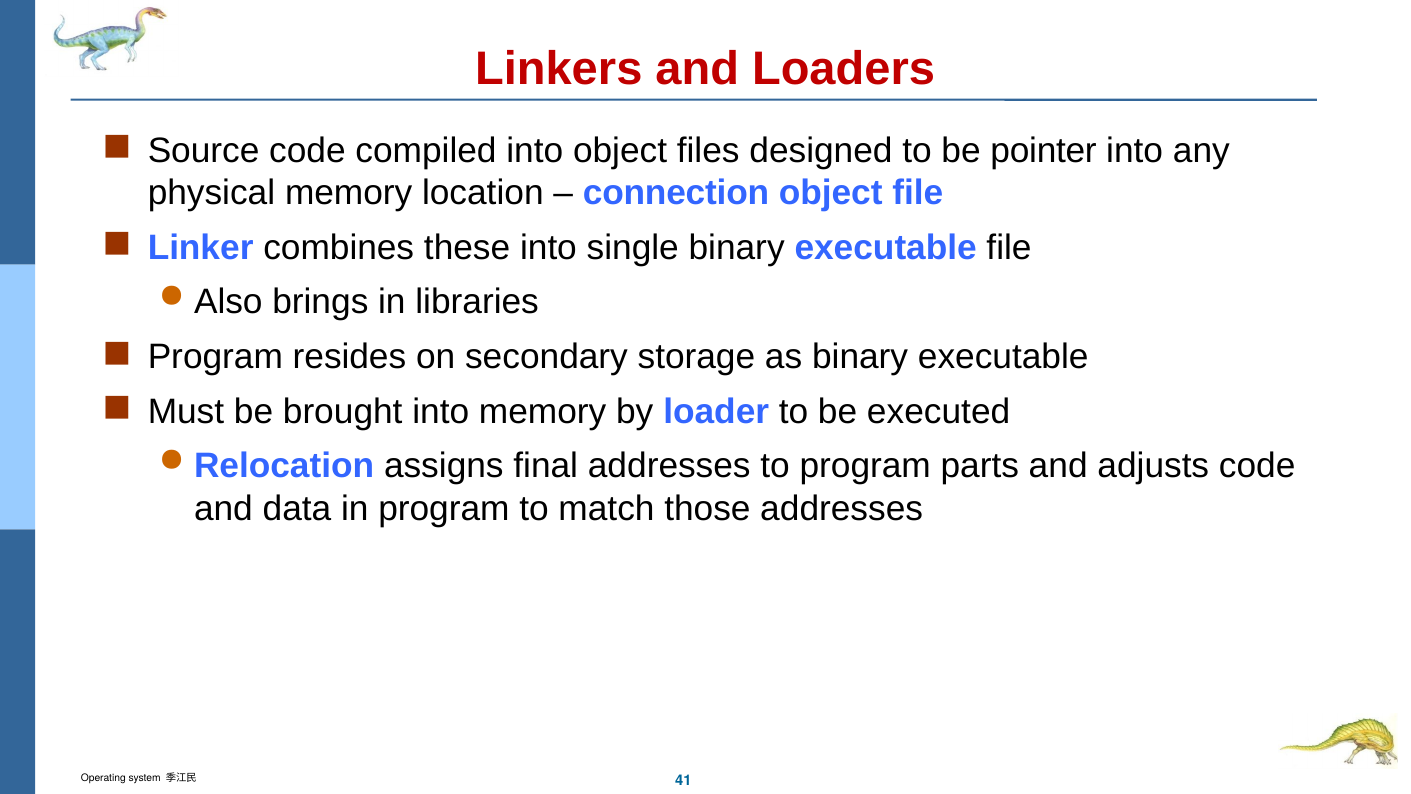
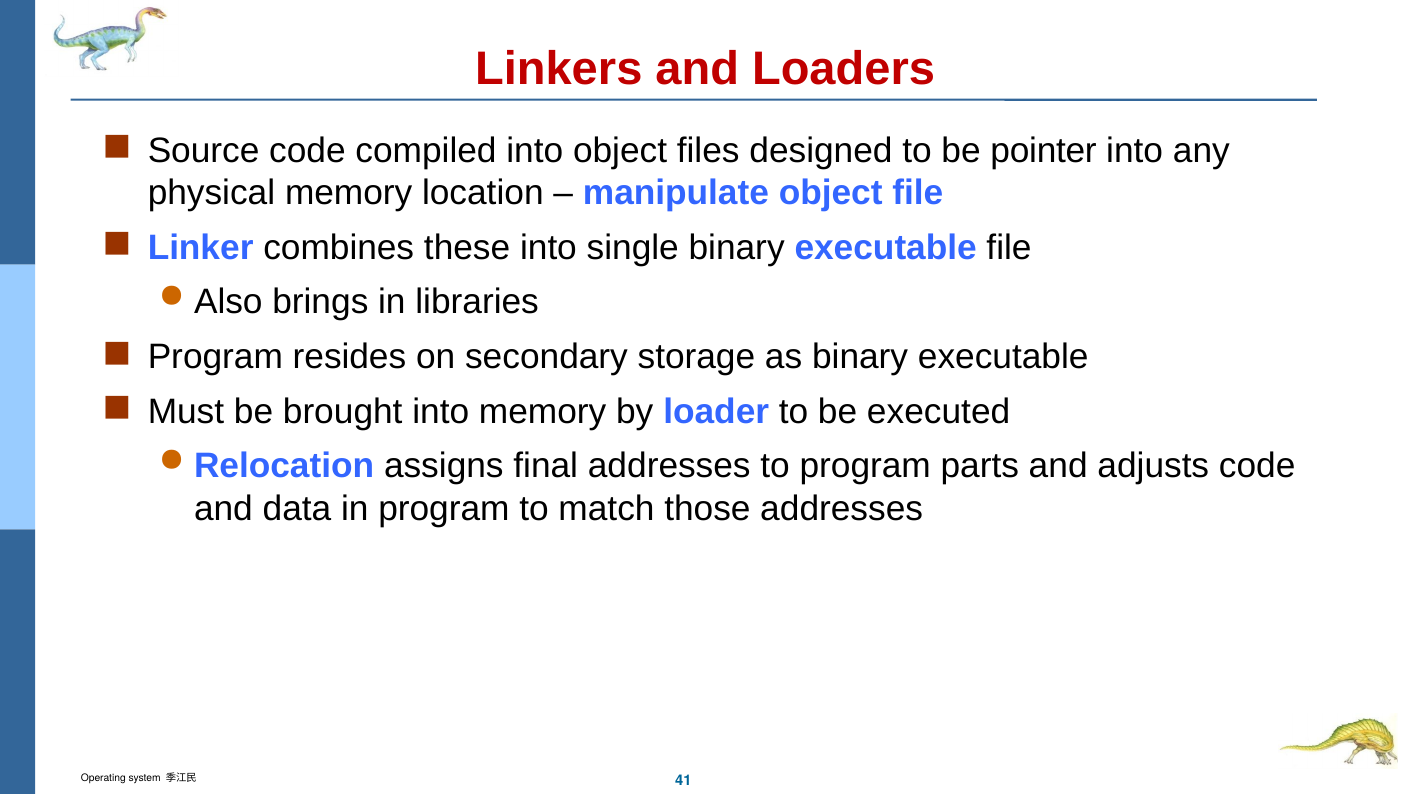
connection: connection -> manipulate (676, 193)
